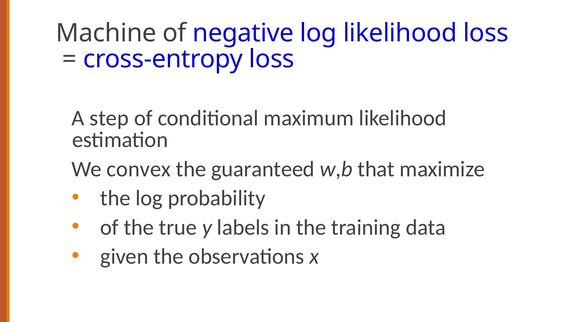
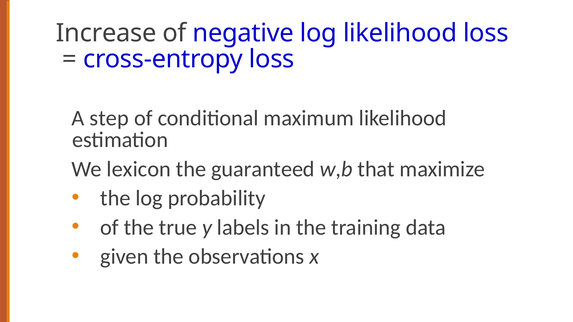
Machine: Machine -> Increase (106, 33)
convex: convex -> lexicon (139, 169)
